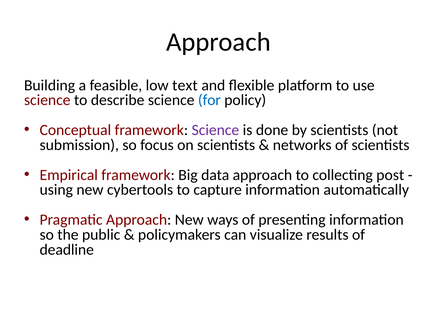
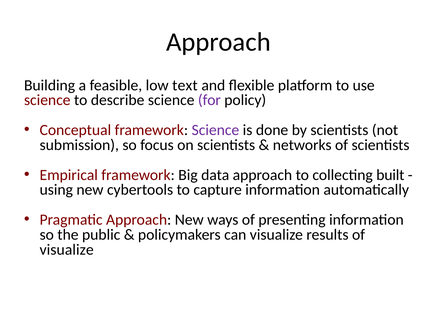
for colour: blue -> purple (209, 100)
post: post -> built (390, 175)
deadline: deadline -> visualize (67, 250)
